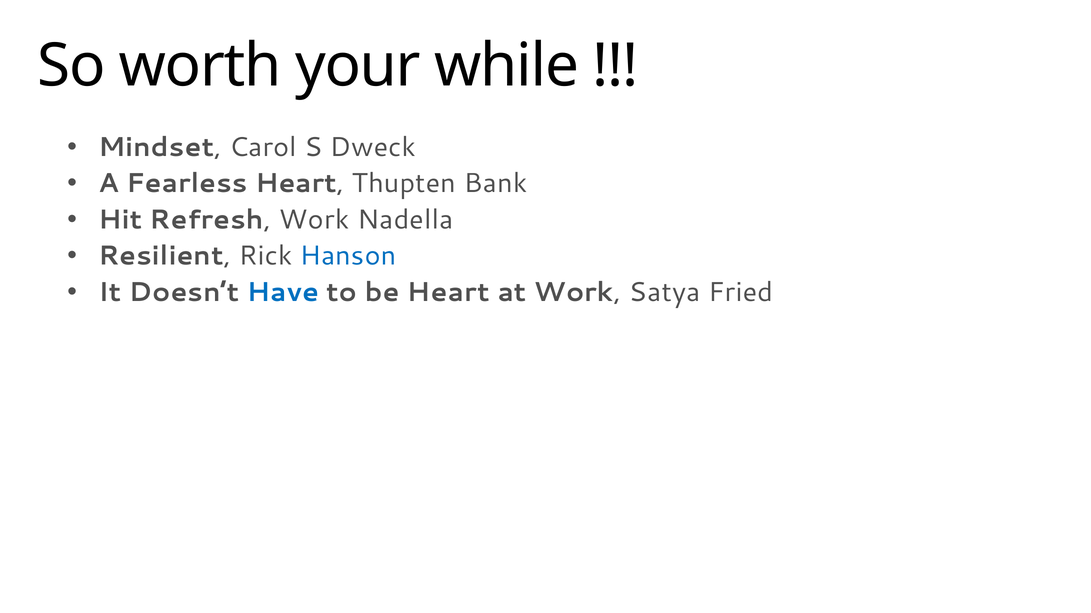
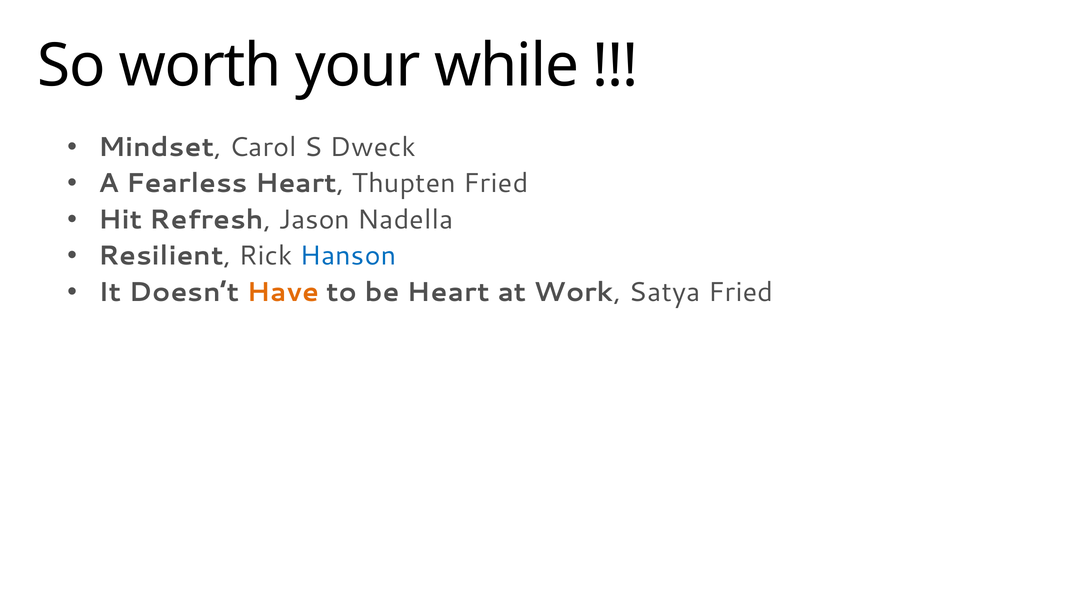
Thupten Bank: Bank -> Fried (496, 184)
Refresh Work: Work -> Jason (314, 220)
Have colour: blue -> orange (283, 292)
